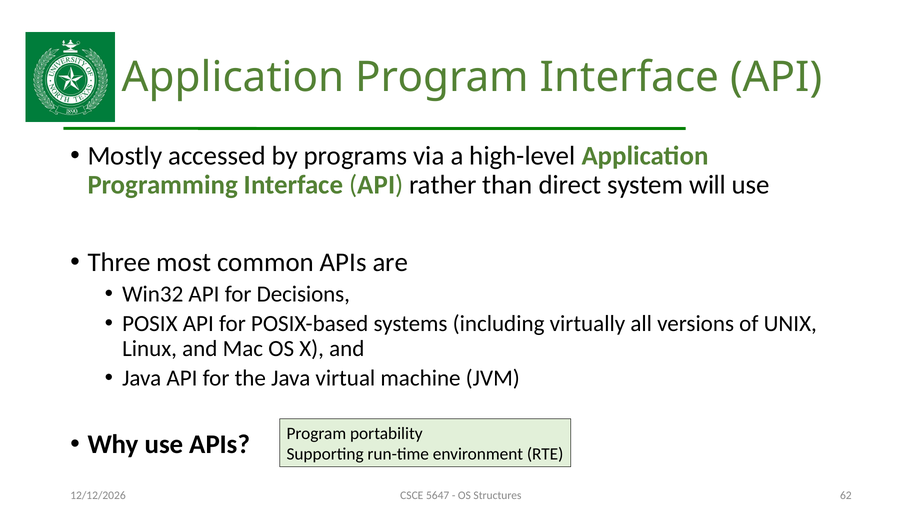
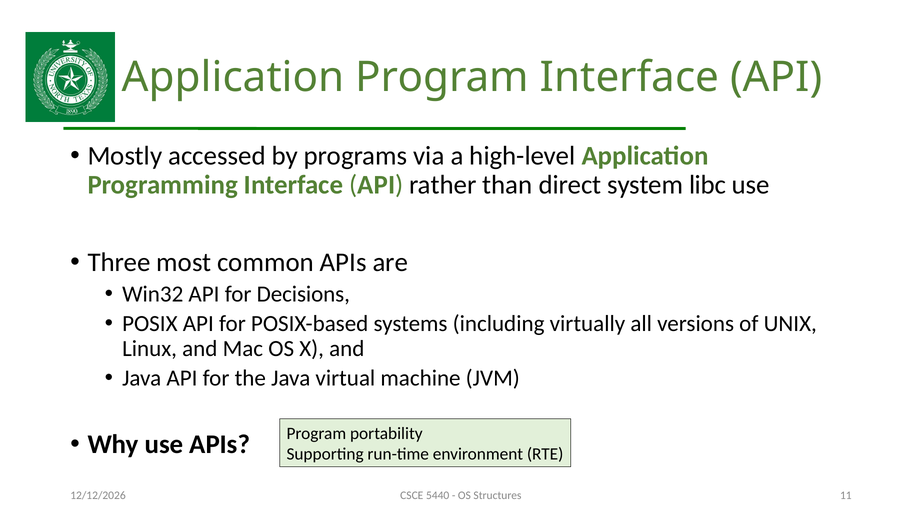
will: will -> libc (708, 185)
5647: 5647 -> 5440 (438, 495)
62: 62 -> 11 (846, 495)
